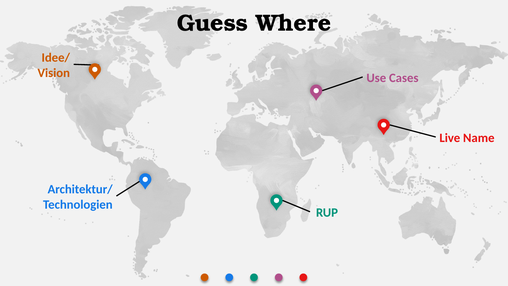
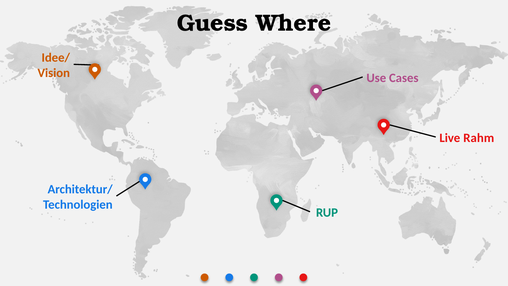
Name: Name -> Rahm (479, 138)
